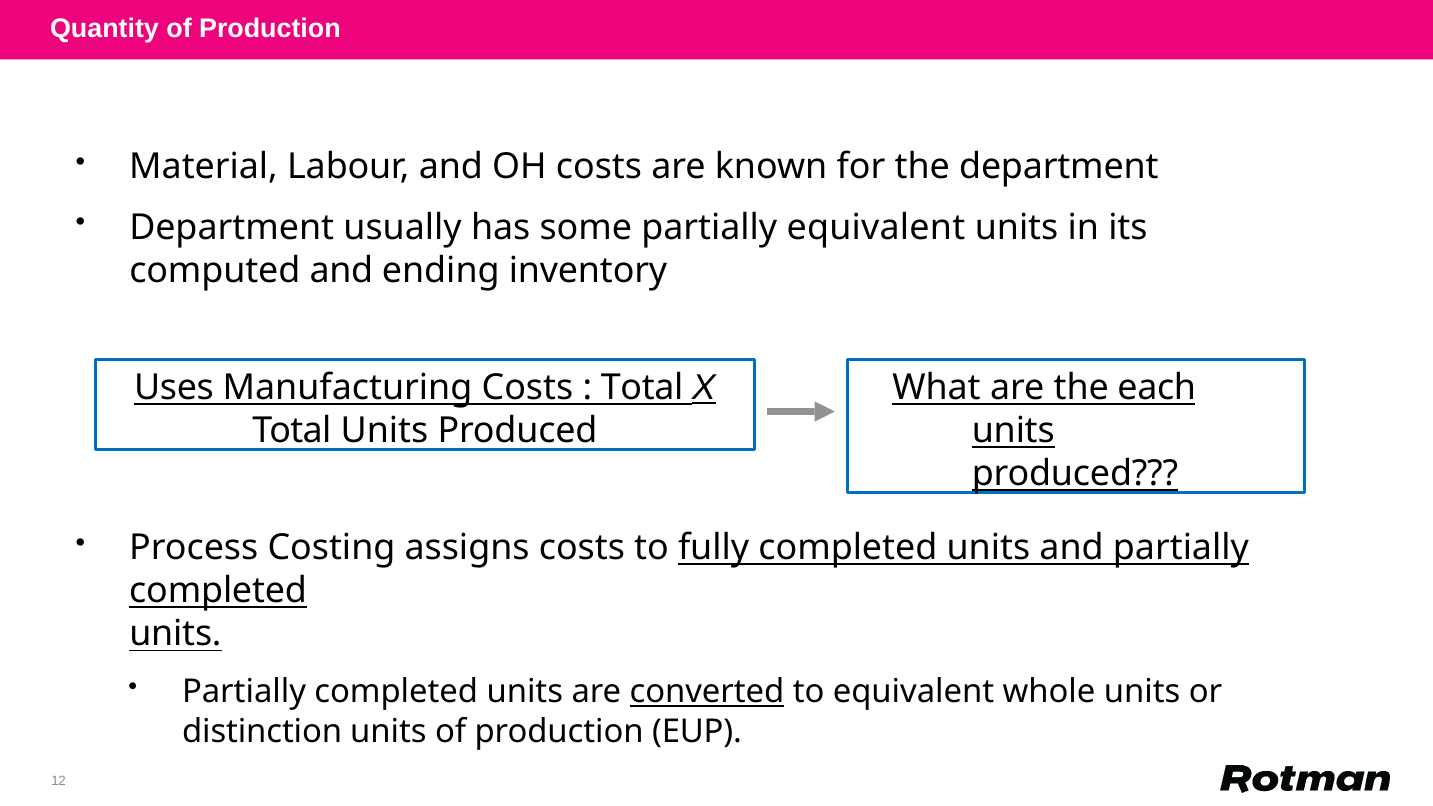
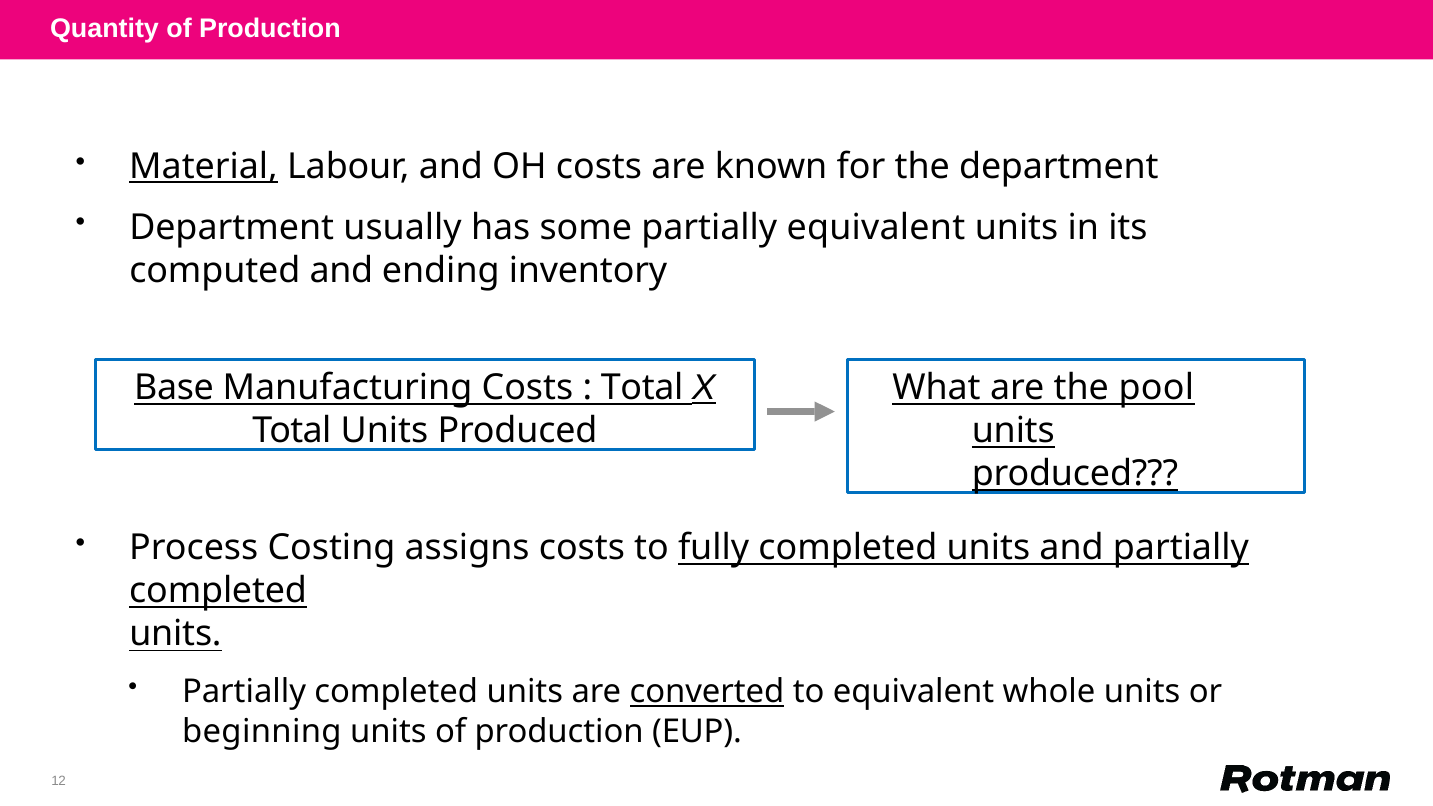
Material underline: none -> present (204, 167)
Uses: Uses -> Base (174, 388)
each: each -> pool (1156, 388)
distinction: distinction -> beginning (262, 731)
